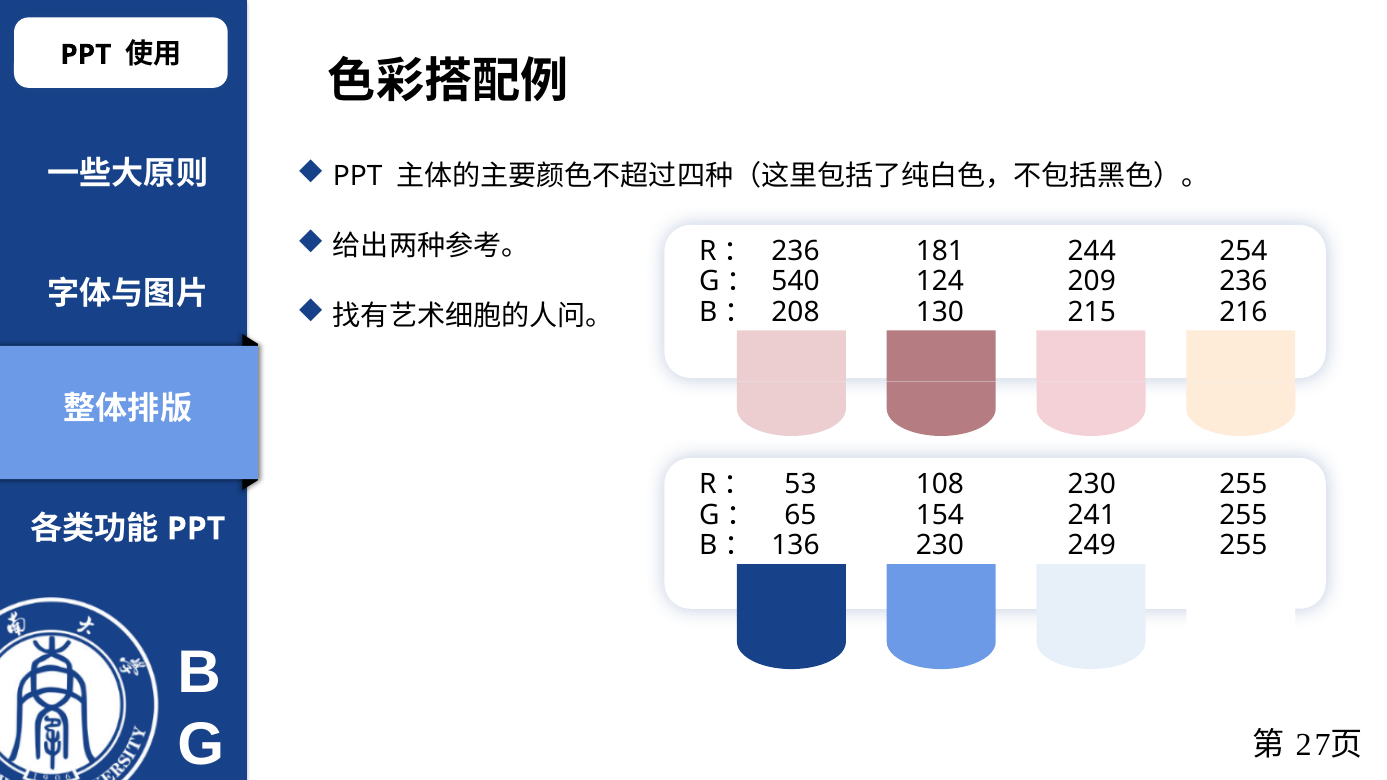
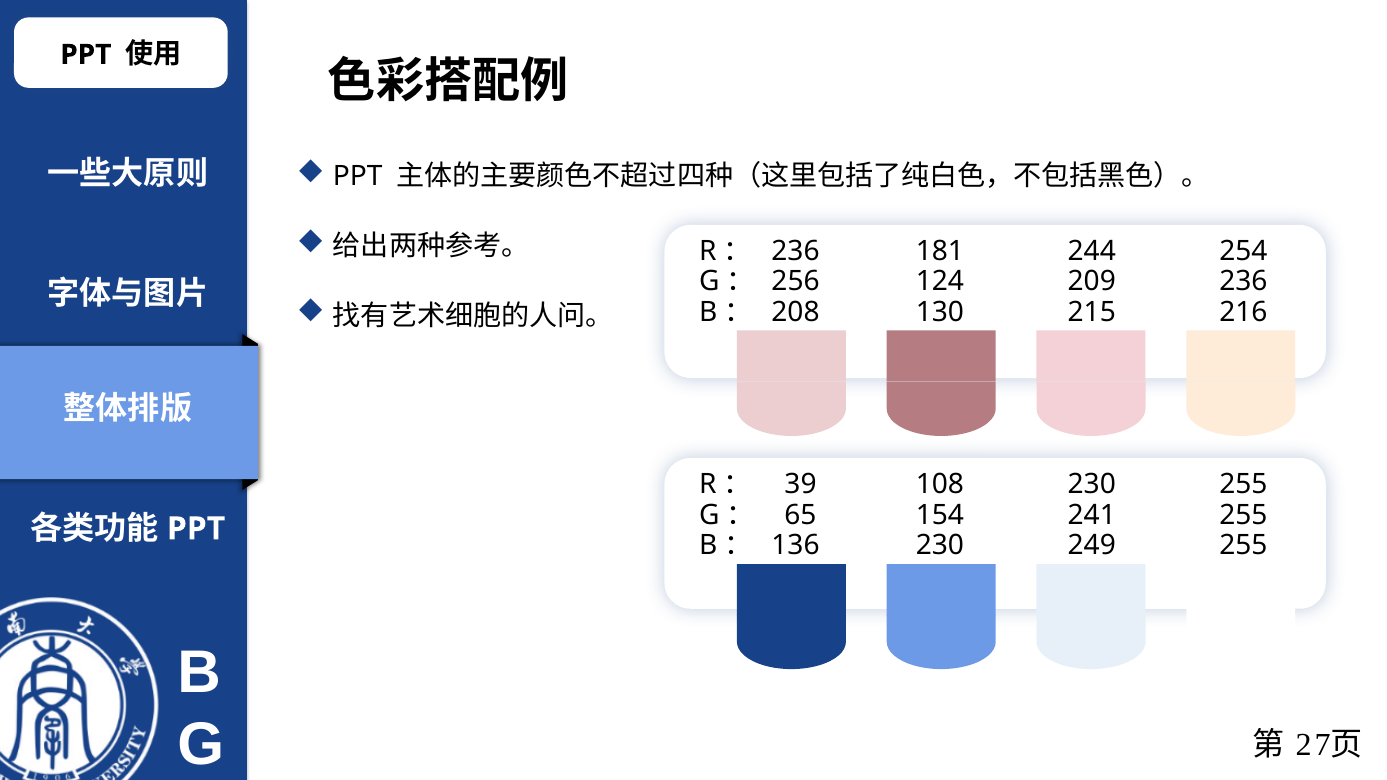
540: 540 -> 256 (796, 282)
53: 53 -> 39 (801, 485)
